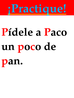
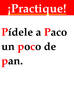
¡Practique colour: light blue -> white (37, 9)
